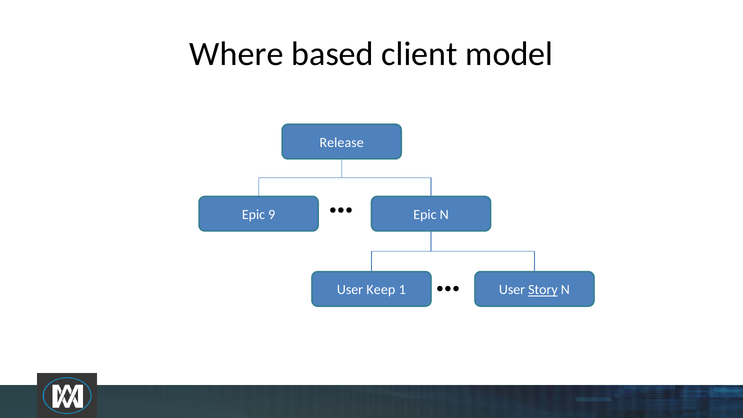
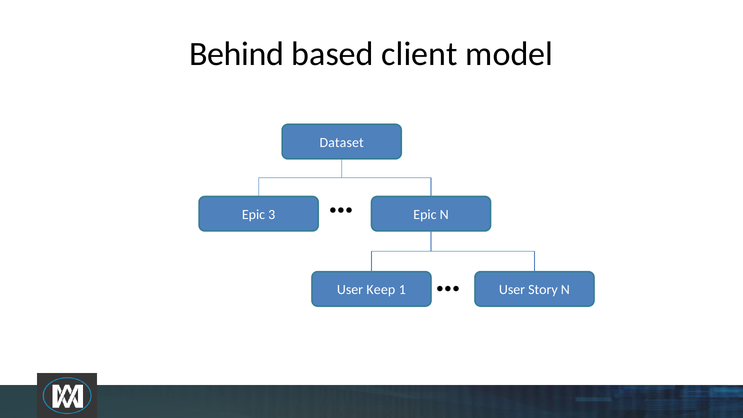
Where: Where -> Behind (237, 54)
Release: Release -> Dataset (342, 143)
9: 9 -> 3 (272, 215)
Story underline: present -> none (543, 290)
